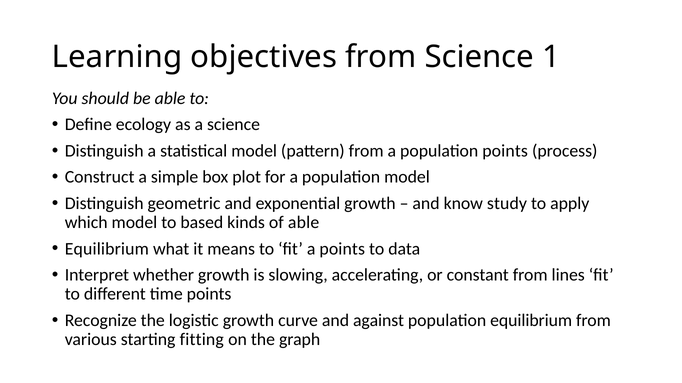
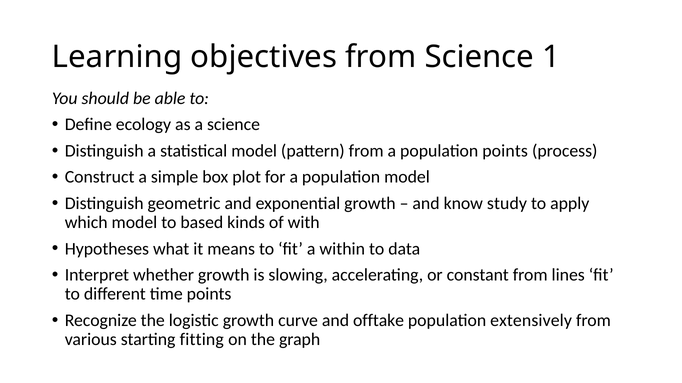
of able: able -> with (304, 223)
Equilibrium: Equilibrium -> Hypotheses (107, 249)
a points: points -> within (342, 249)
against: against -> offtake (379, 321)
population equilibrium: equilibrium -> extensively (531, 321)
